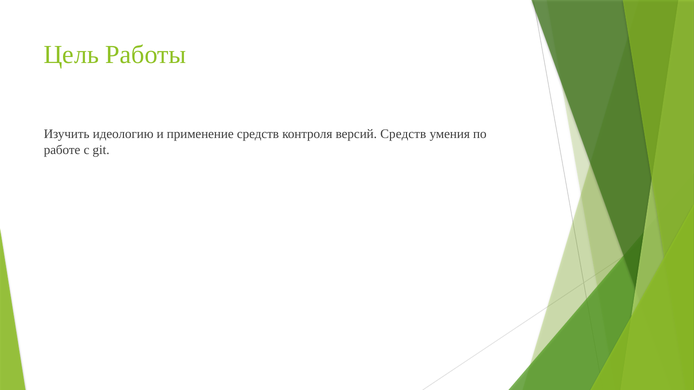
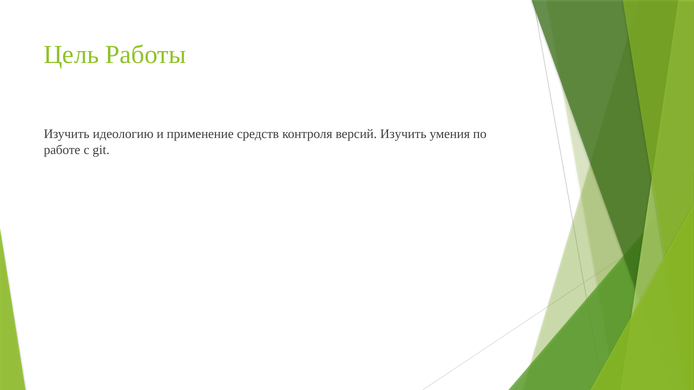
версий Средств: Средств -> Изучить (403, 134)
